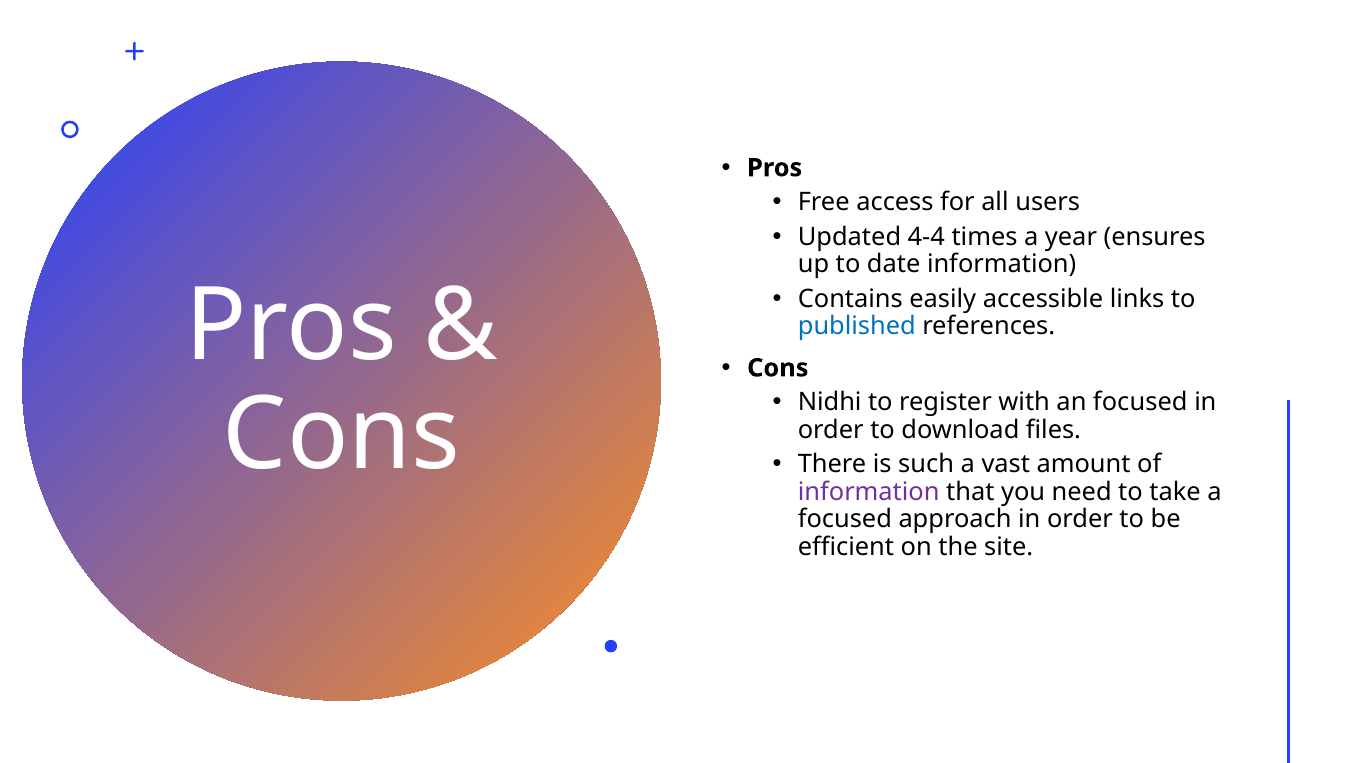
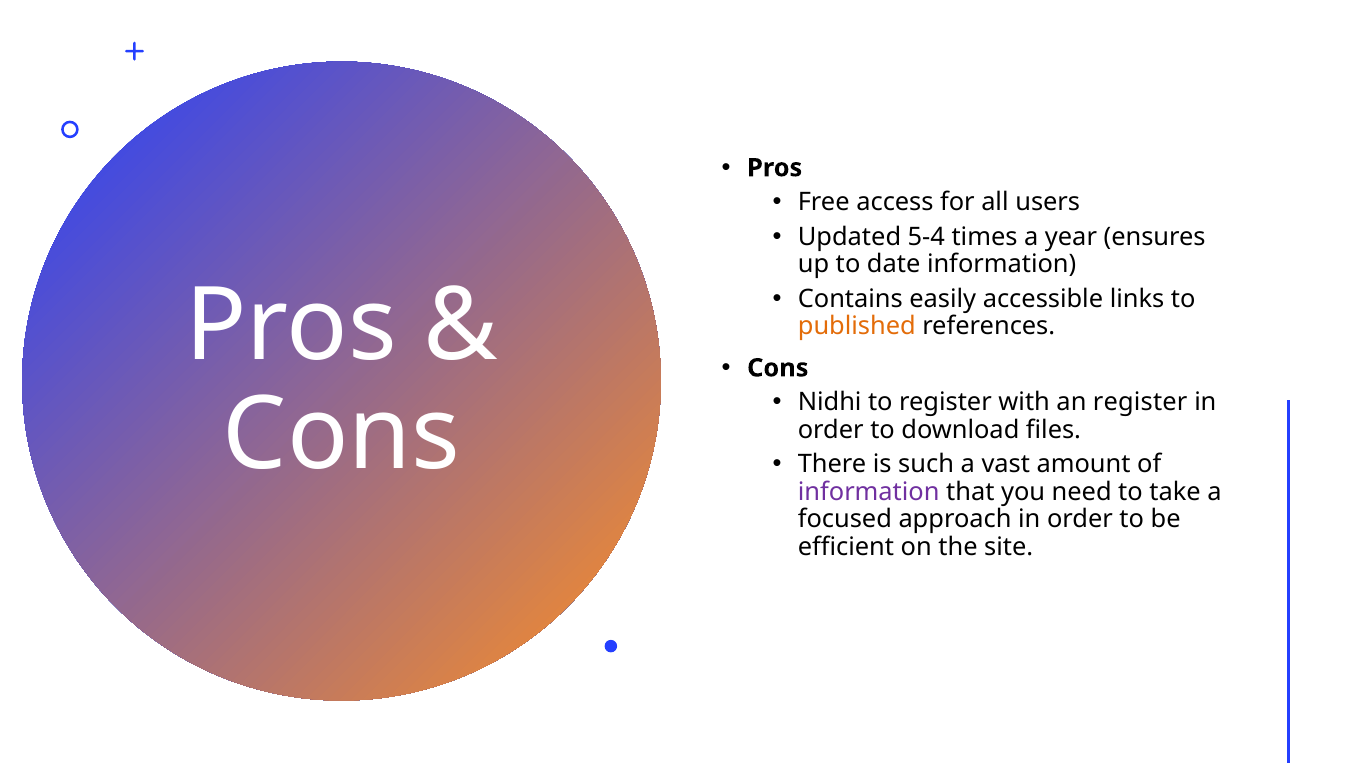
4-4: 4-4 -> 5-4 (926, 237)
published colour: blue -> orange (857, 326)
an focused: focused -> register (1140, 402)
